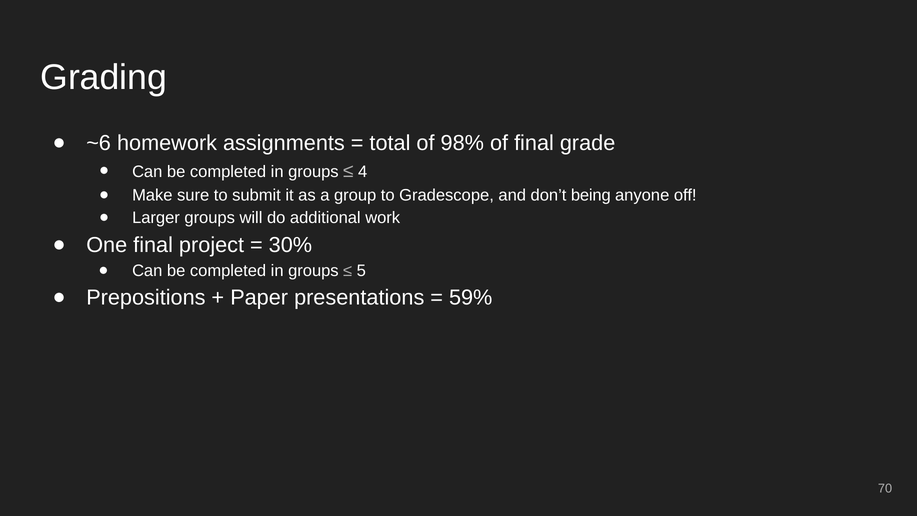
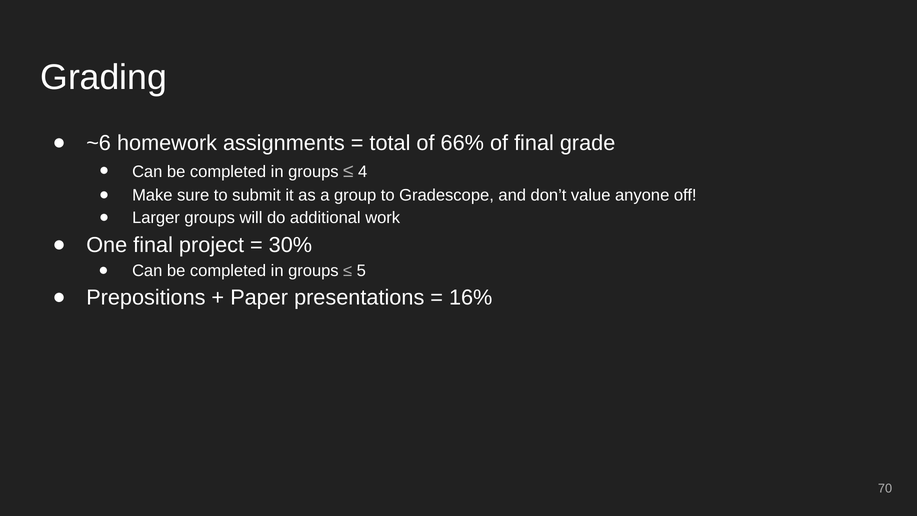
98%: 98% -> 66% (462, 143)
being: being -> value (591, 195)
59%: 59% -> 16% (471, 298)
